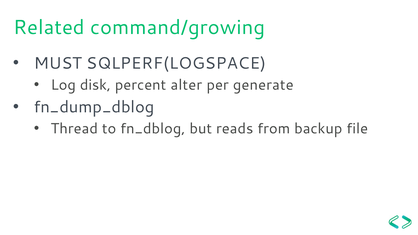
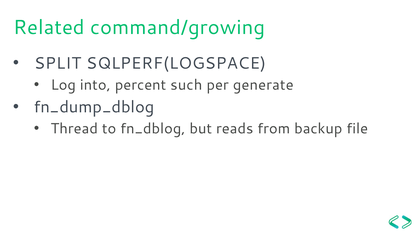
MUST: MUST -> SPLIT (58, 63)
disk: disk -> into (95, 85)
alter: alter -> such (186, 85)
